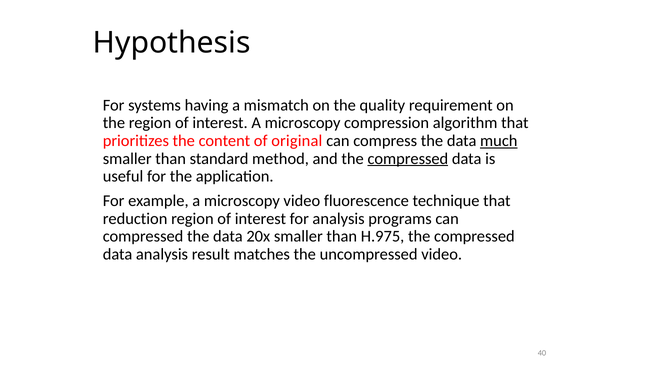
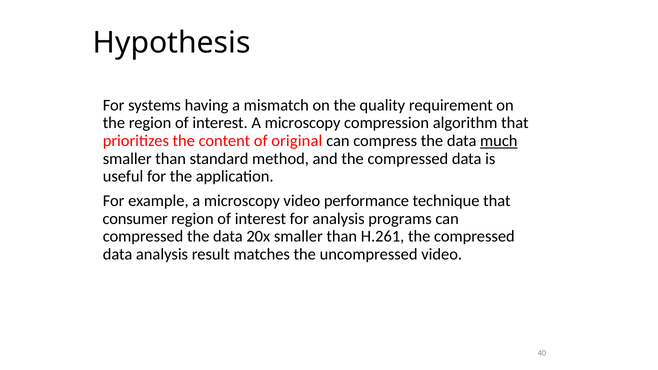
compressed underline: present -> none (408, 159)
fluorescence: fluorescence -> performance (366, 201)
reduction: reduction -> consumer (135, 219)
H.975: H.975 -> H.261 (383, 237)
